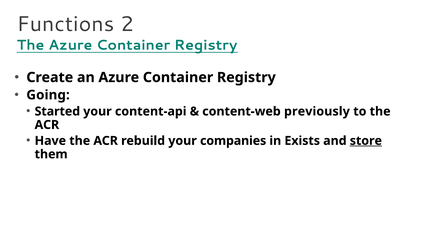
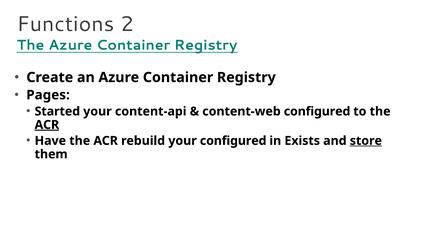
Going: Going -> Pages (48, 95)
content-web previously: previously -> configured (317, 111)
ACR underline: none -> present (47, 125)
your companies: companies -> configured (233, 141)
